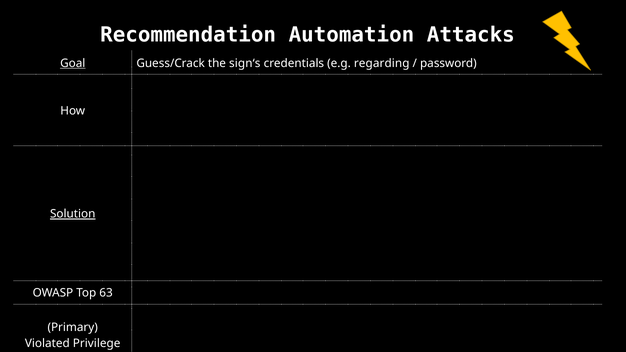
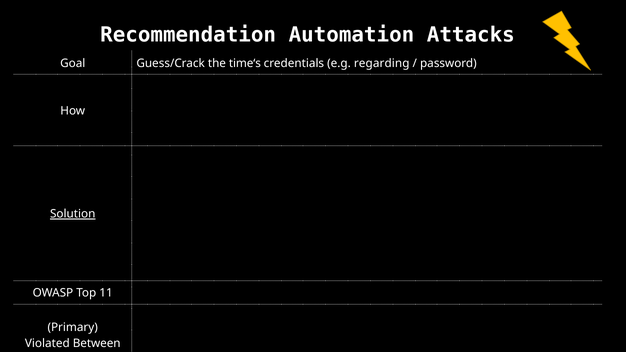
Goal underline: present -> none (73, 63)
sign‘s: sign‘s -> time‘s (245, 63)
63: 63 -> 11 (106, 293)
Privilege: Privilege -> Between (97, 343)
